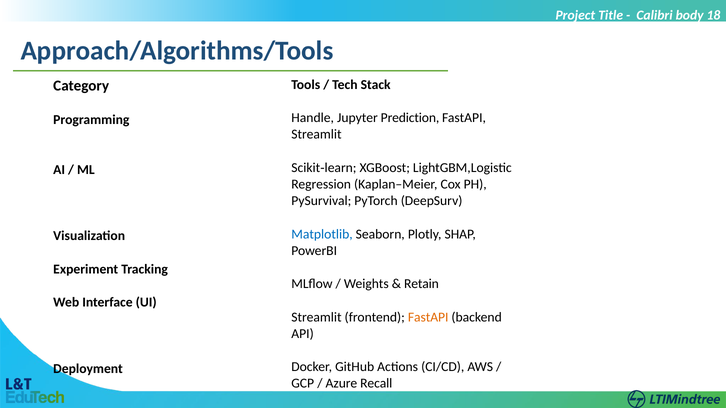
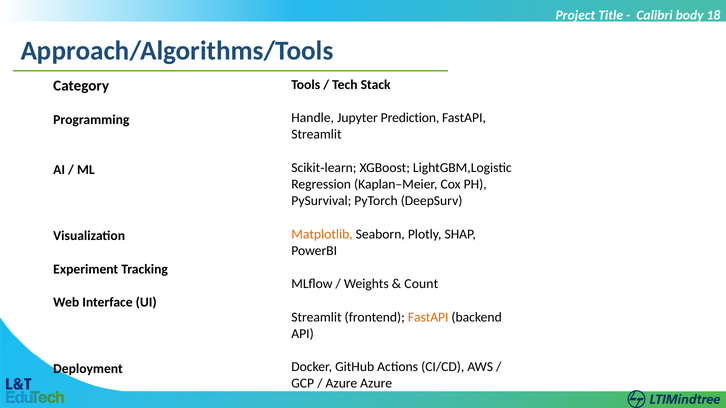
Matplotlib colour: blue -> orange (322, 234)
Retain: Retain -> Count (421, 284)
Azure Recall: Recall -> Azure (376, 384)
